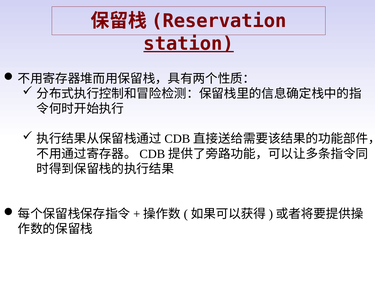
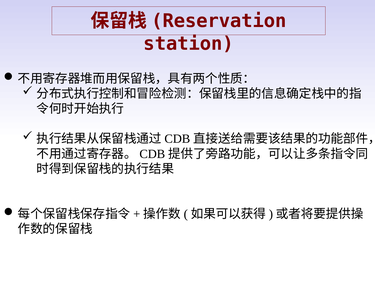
station underline: present -> none (189, 43)
